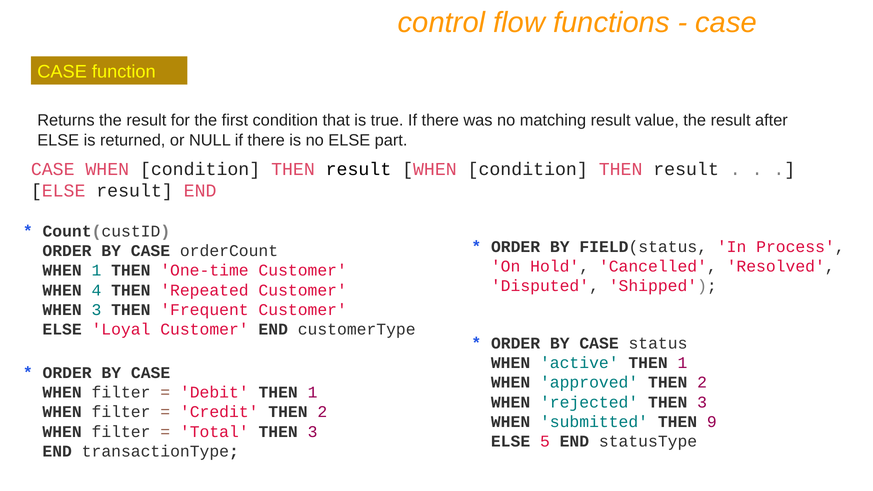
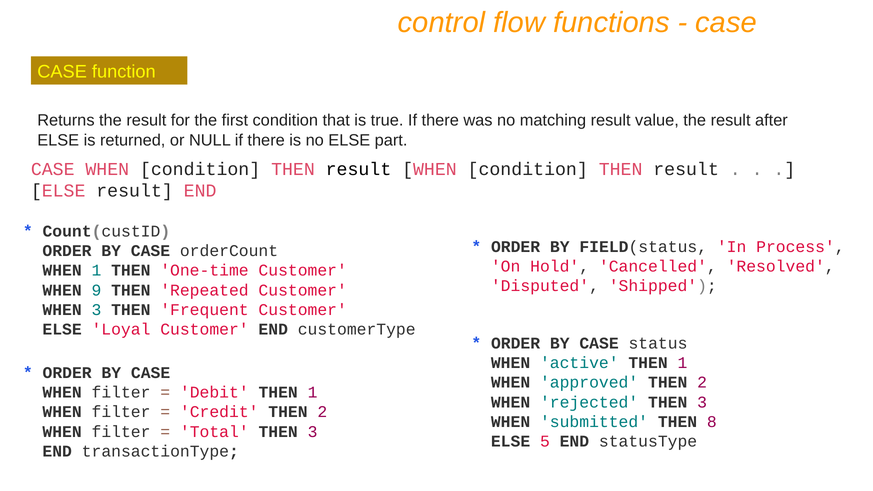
4: 4 -> 9 (96, 290)
9: 9 -> 8 (712, 422)
